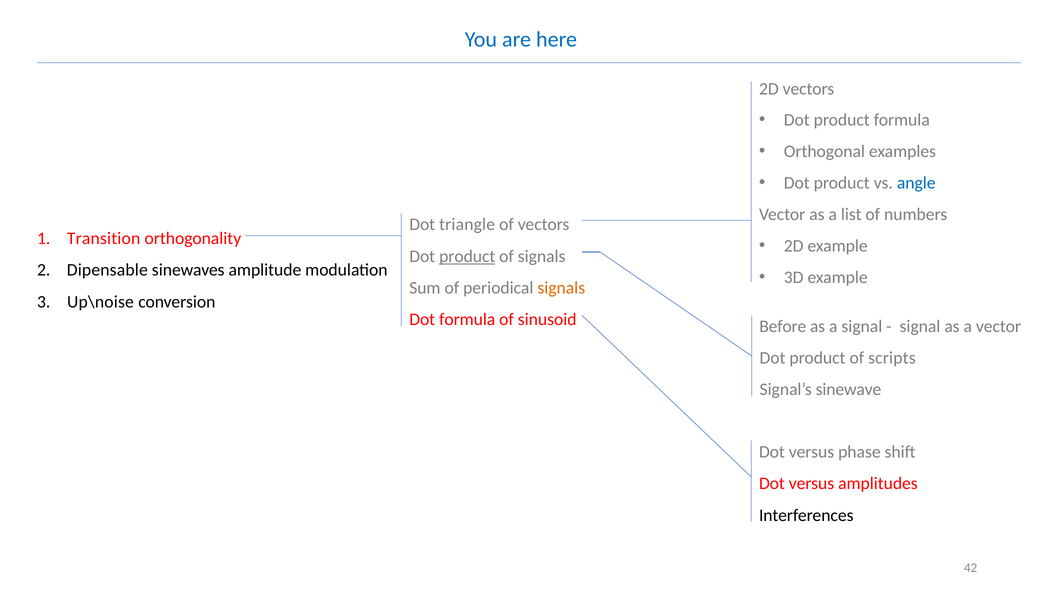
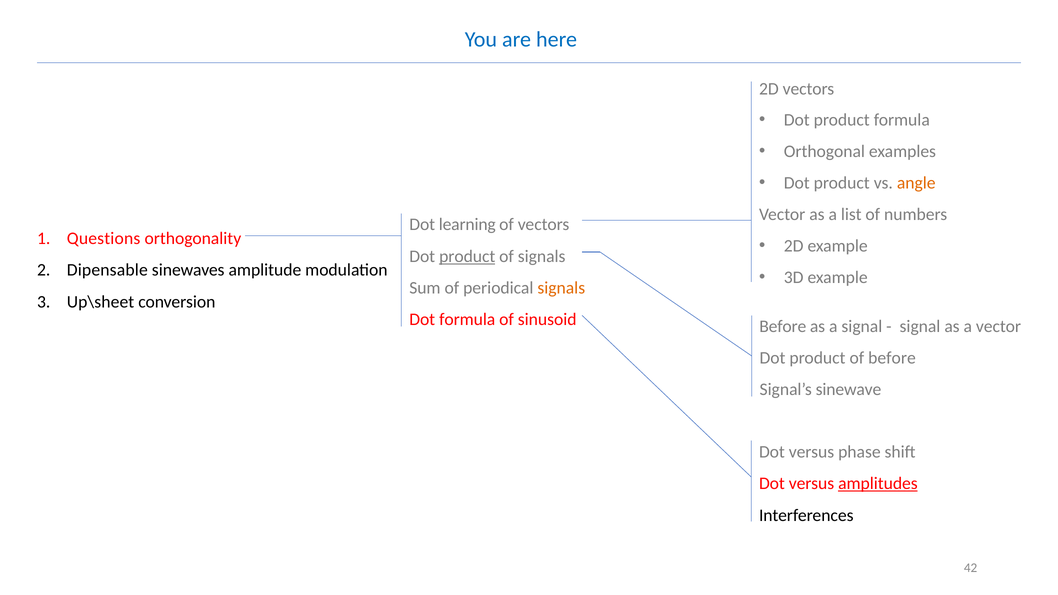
angle colour: blue -> orange (916, 183)
triangle: triangle -> learning (467, 225)
Transition: Transition -> Questions (104, 239)
Up\noise: Up\noise -> Up\sheet (101, 302)
of scripts: scripts -> before (892, 358)
amplitudes underline: none -> present (878, 484)
